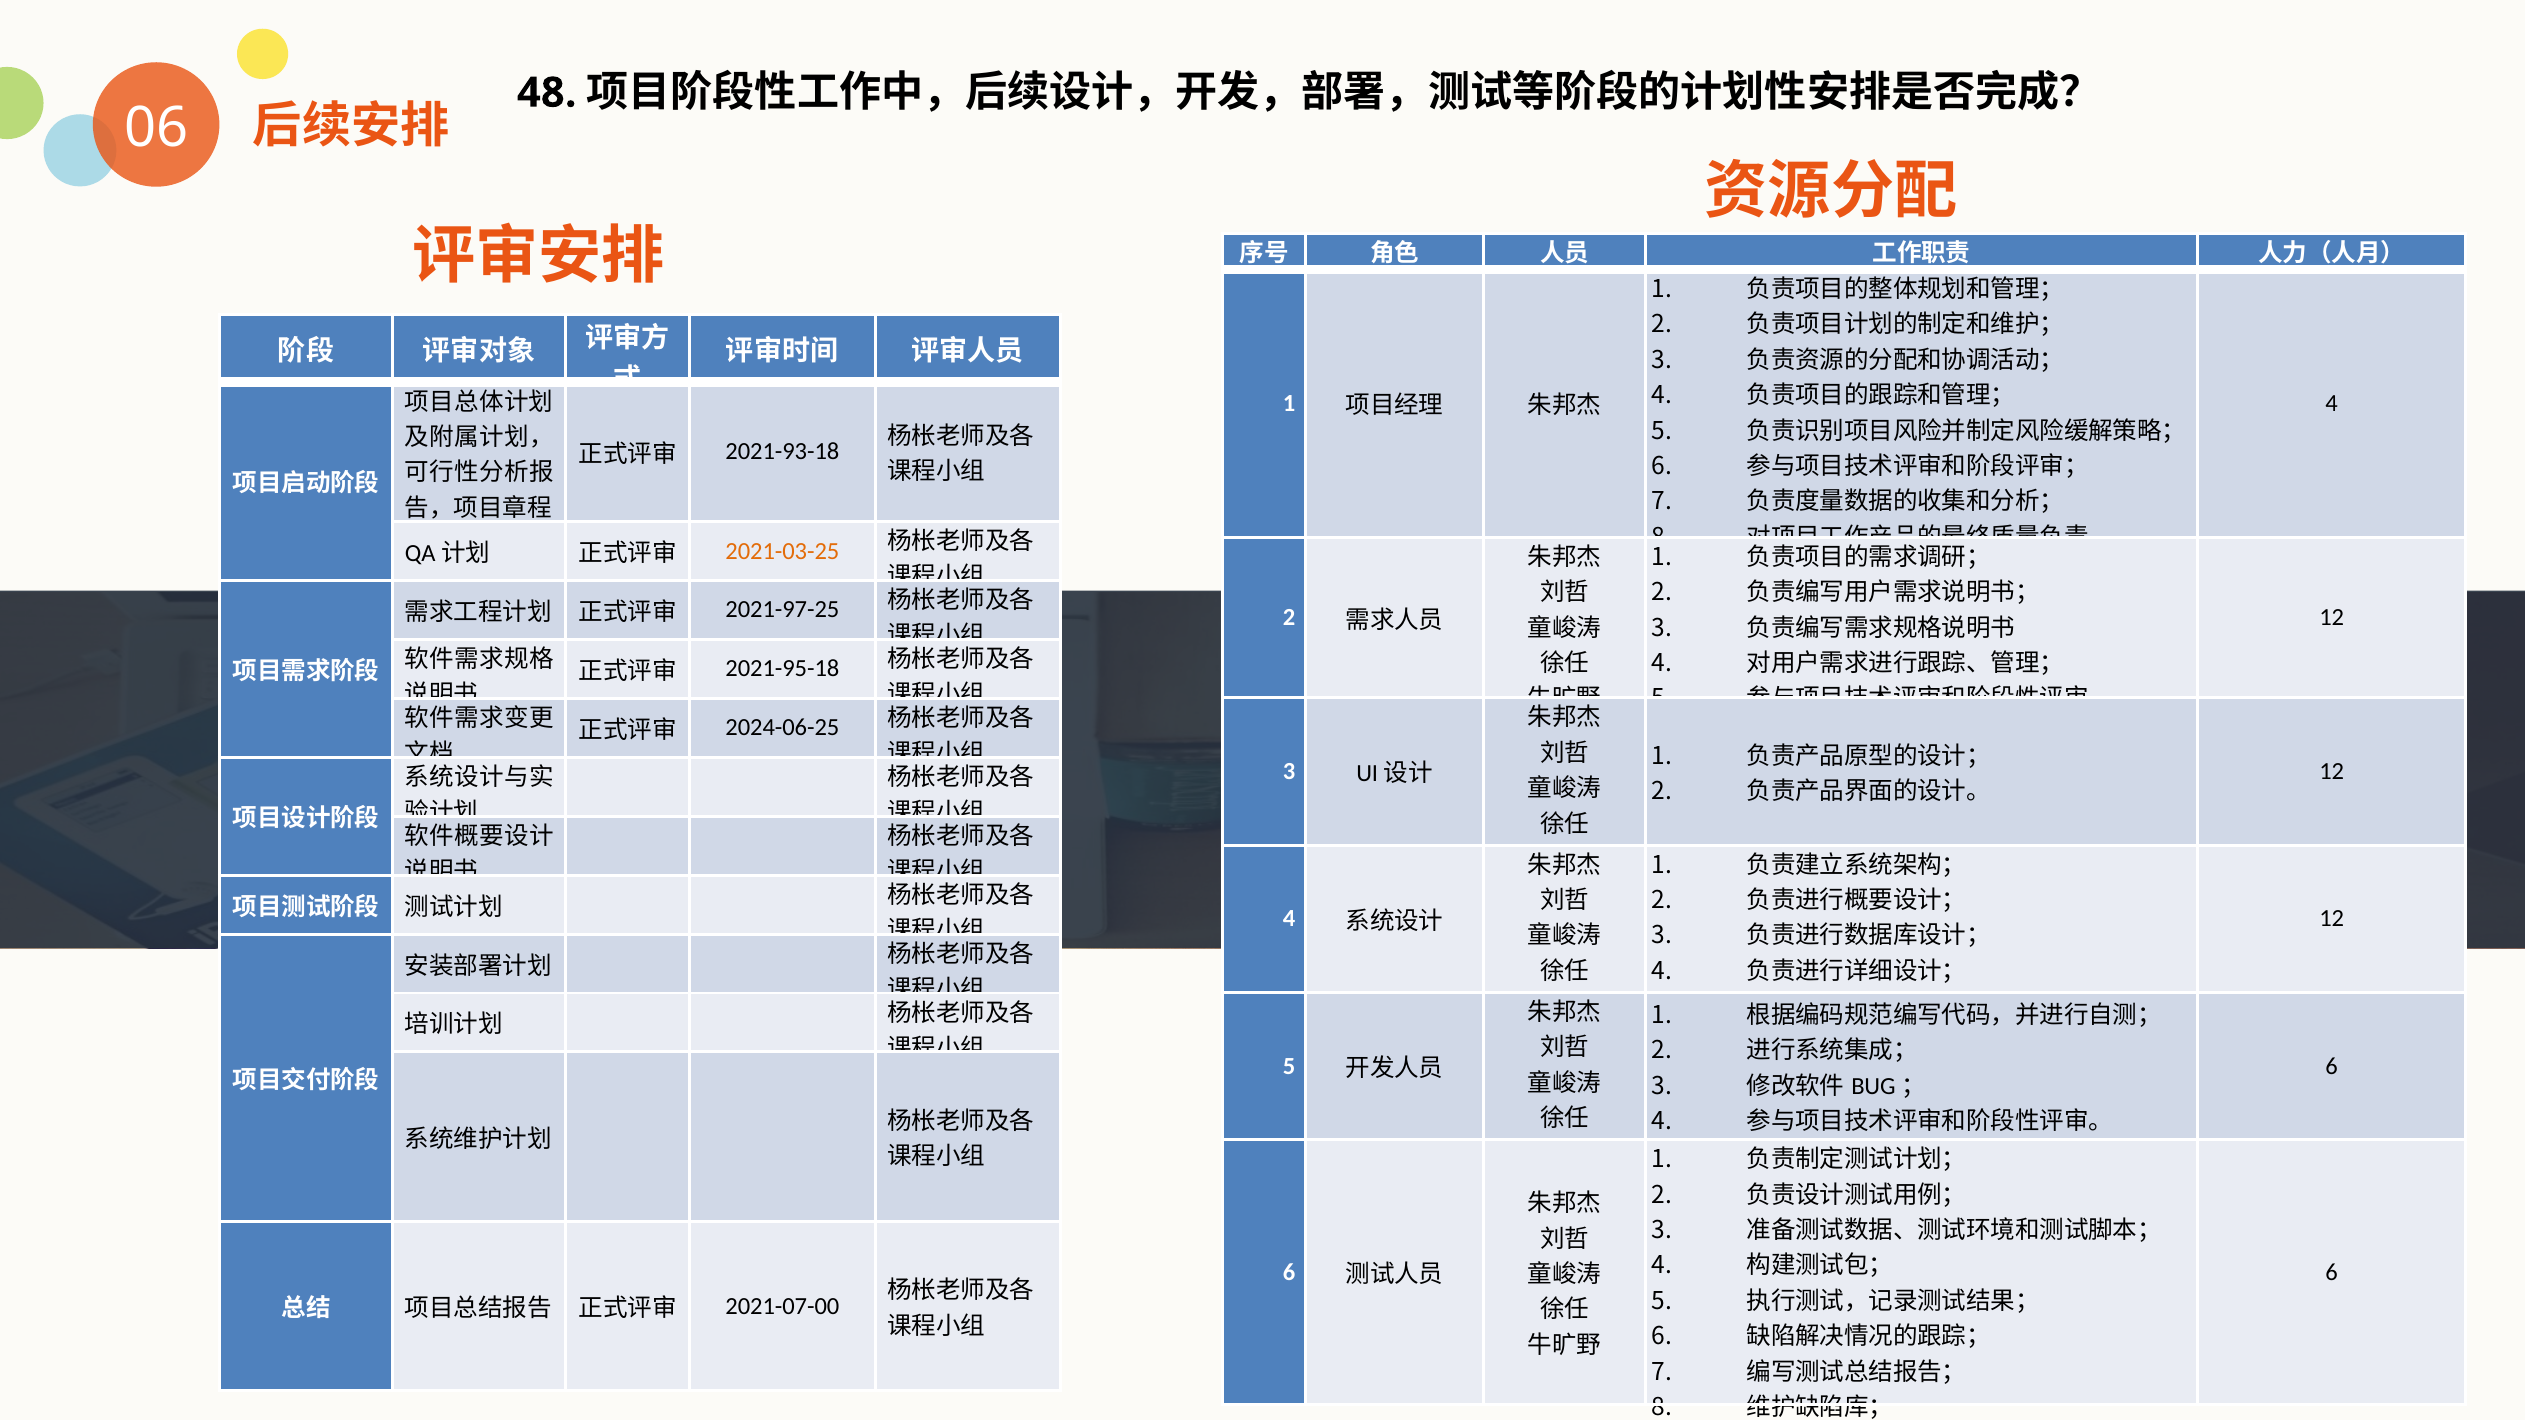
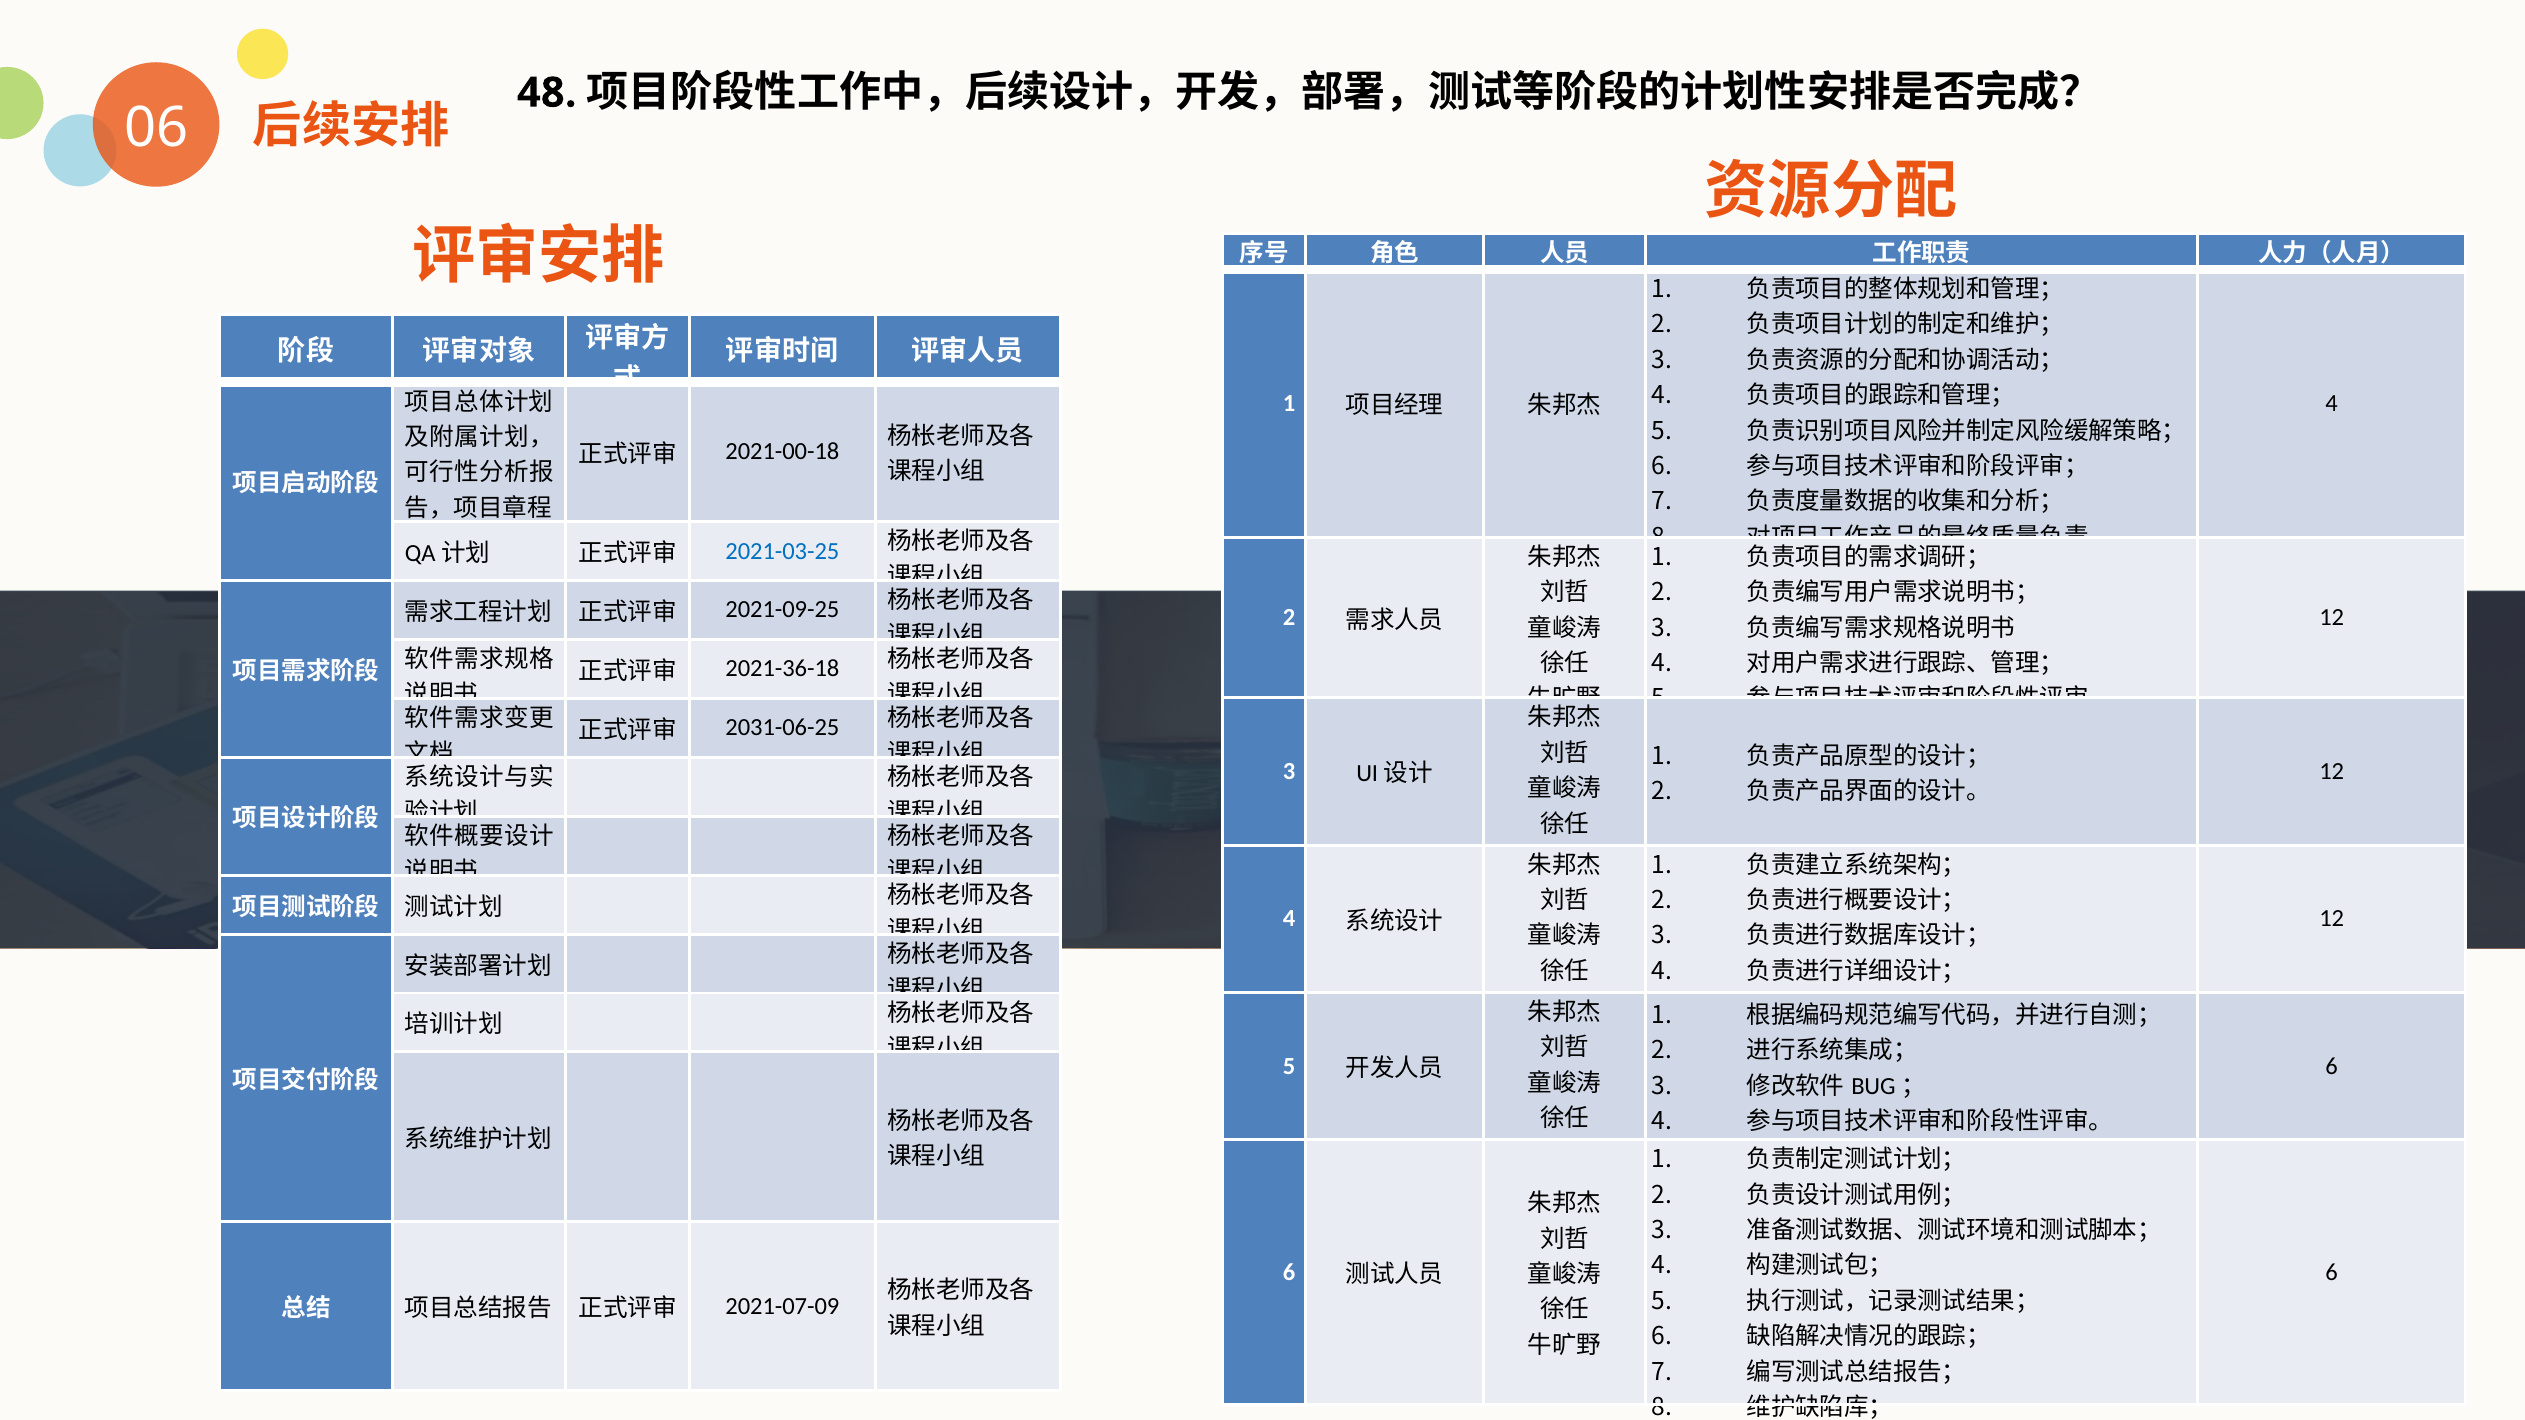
2021-93-18: 2021-93-18 -> 2021-00-18 (782, 452)
2021-03-25 colour: orange -> blue (782, 551)
2021-97-25: 2021-97-25 -> 2021-09-25 (782, 610)
2021-95-18: 2021-95-18 -> 2021-36-18 (782, 669)
2024-06-25: 2024-06-25 -> 2031-06-25 (782, 728)
2021-07-00: 2021-07-00 -> 2021-07-09 (782, 1306)
